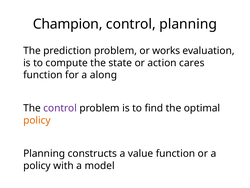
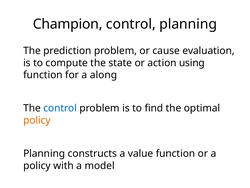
works: works -> cause (166, 51)
cares: cares -> using (192, 63)
control colour: purple -> blue (60, 108)
